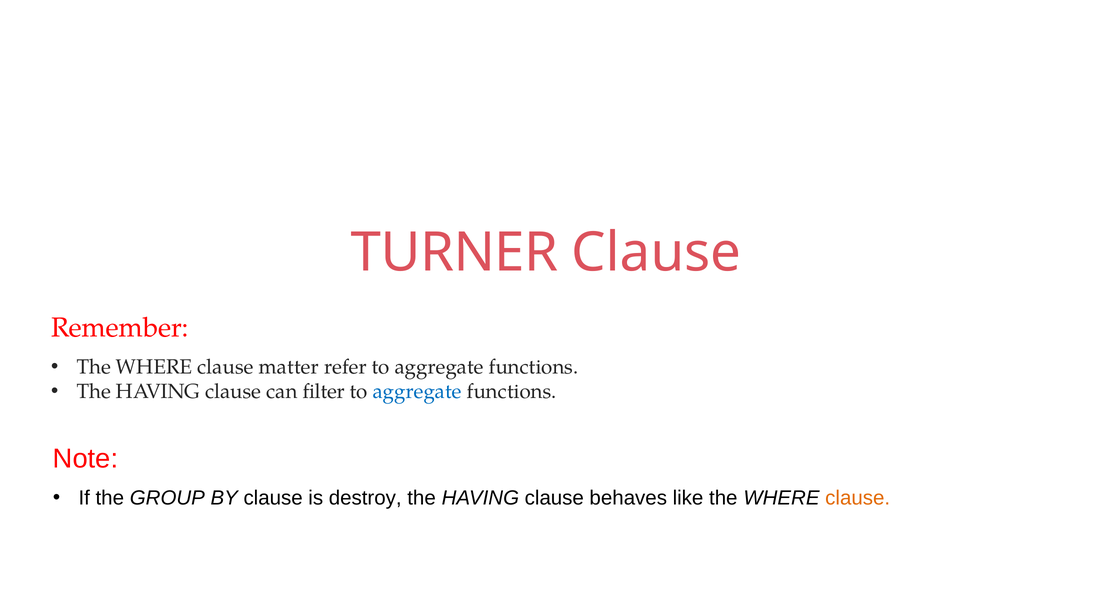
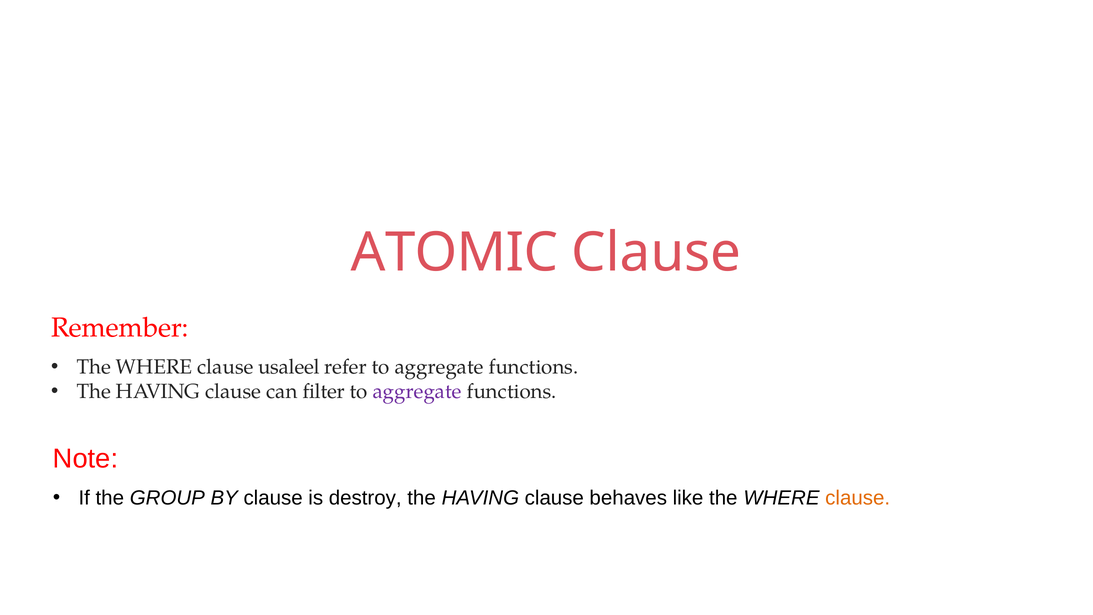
TURNER: TURNER -> ATOMIC (455, 252)
matter: matter -> usaleel (289, 367)
aggregate colour: blue -> purple (417, 391)
